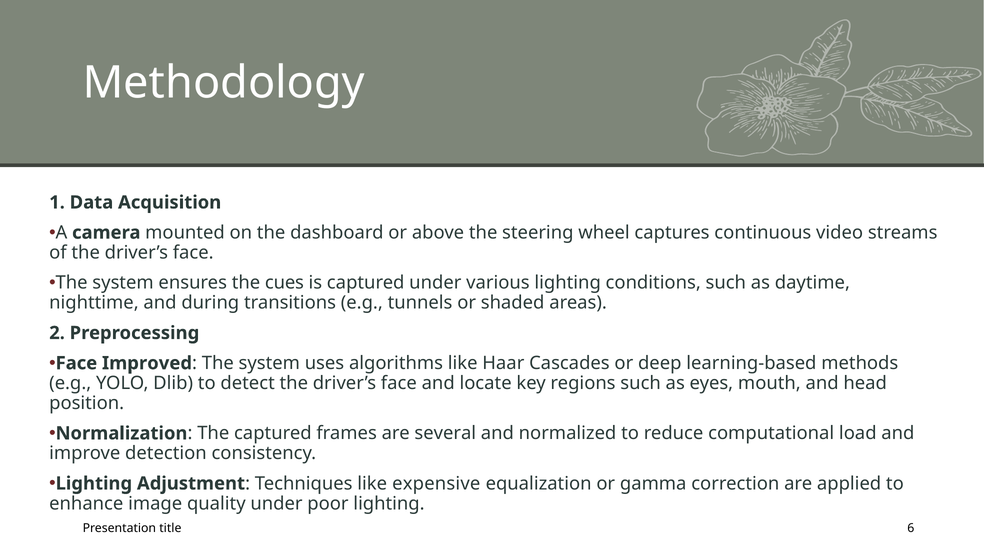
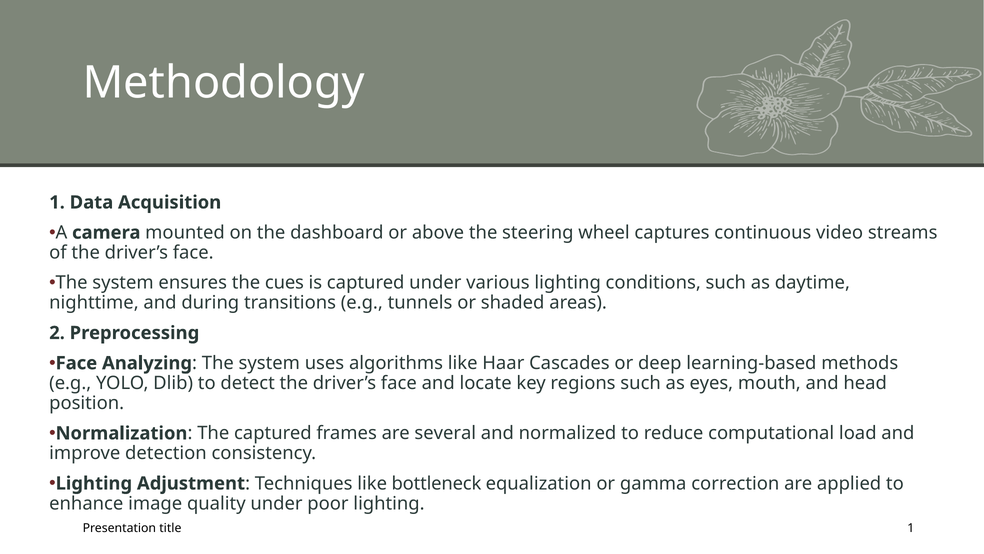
Improved: Improved -> Analyzing (147, 363)
expensive: expensive -> bottleneck (436, 483)
title 6: 6 -> 1 (911, 528)
